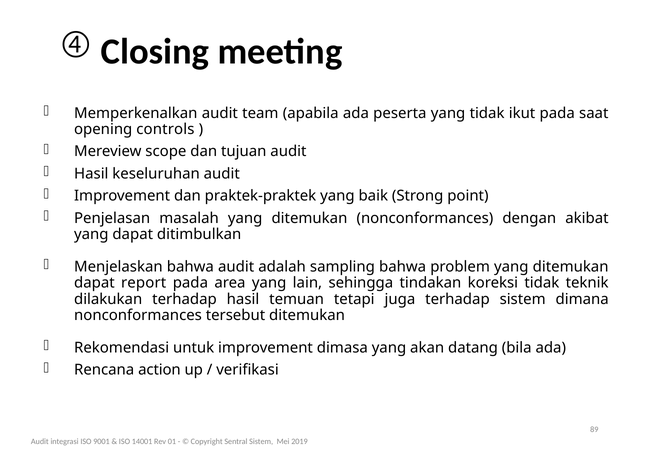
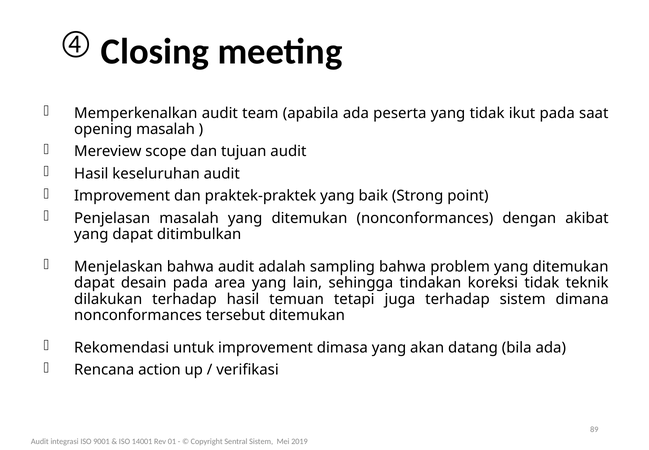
opening controls: controls -> masalah (166, 129)
report: report -> desain (144, 282)
